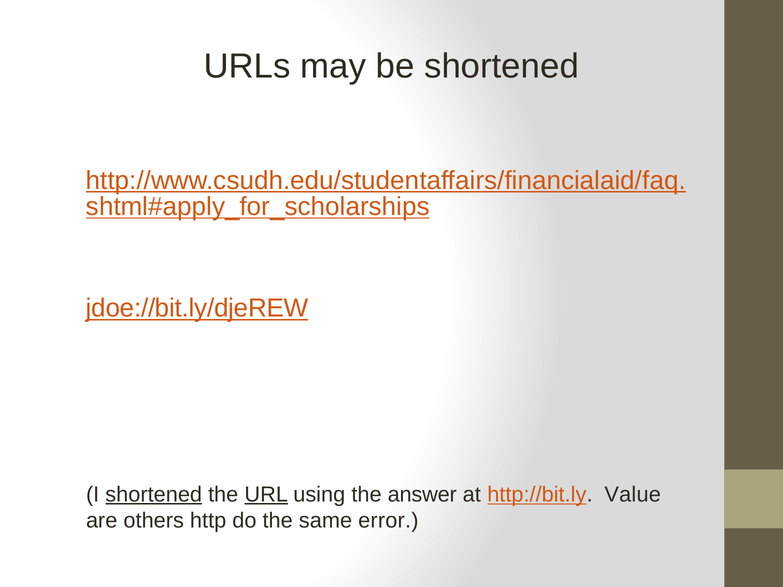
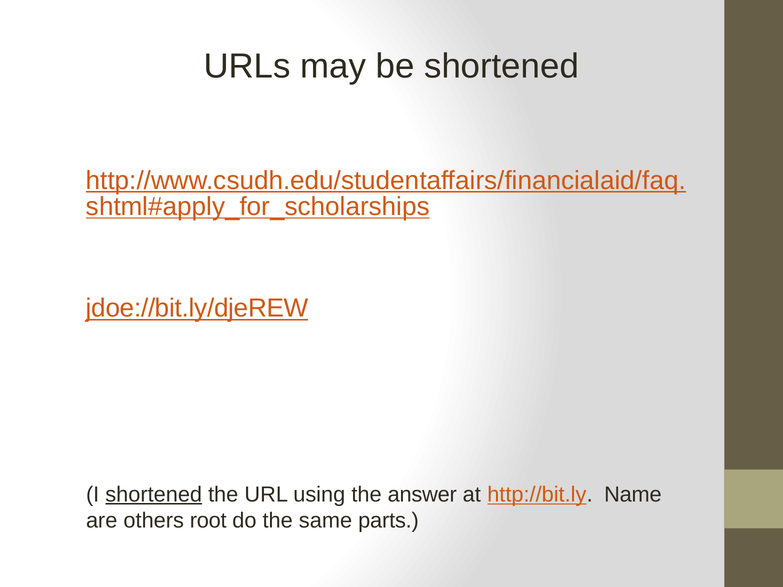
URL underline: present -> none (266, 495)
Value: Value -> Name (633, 495)
http: http -> root (208, 521)
error: error -> parts (389, 521)
